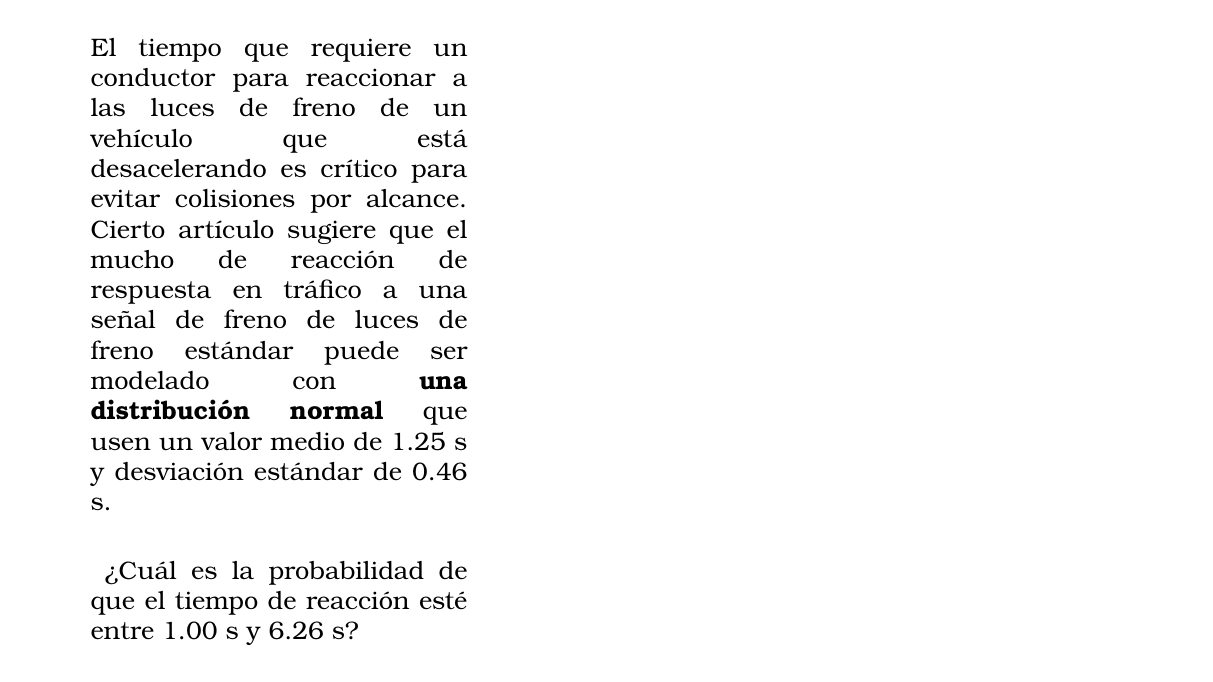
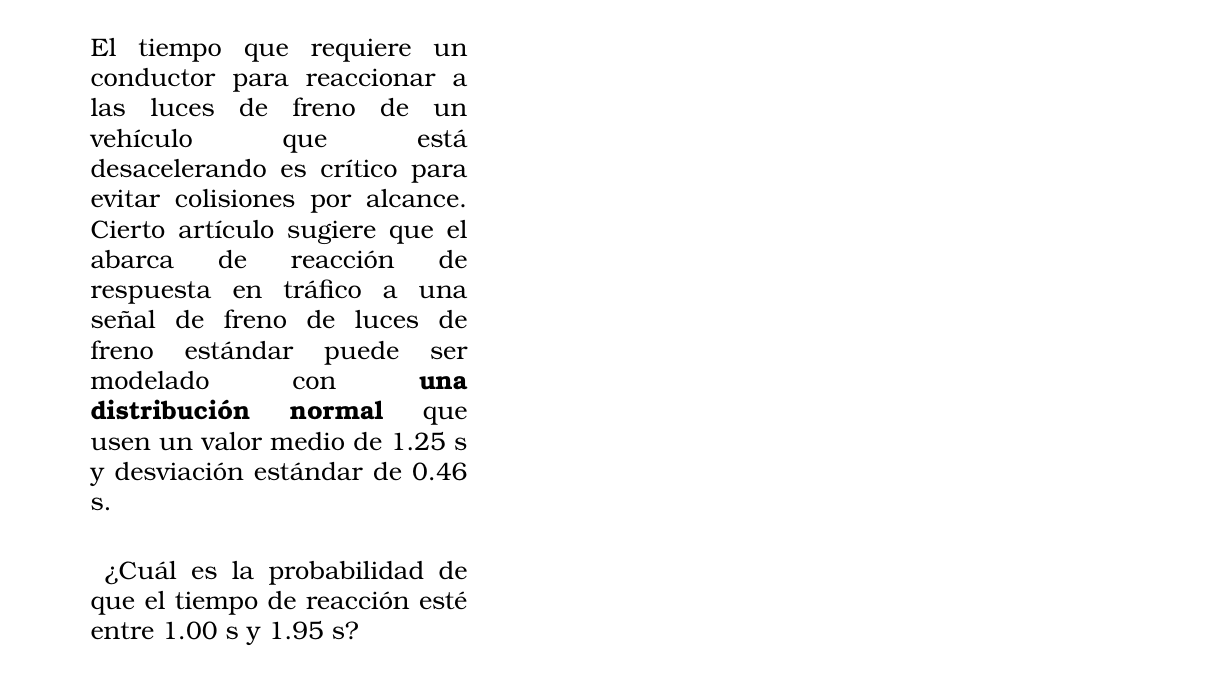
mucho: mucho -> abarca (132, 260)
6.26: 6.26 -> 1.95 (296, 632)
